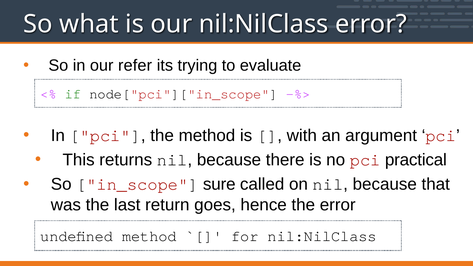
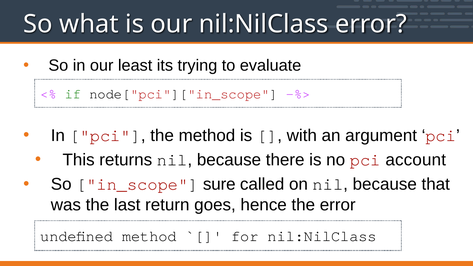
refer: refer -> least (135, 66)
practical: practical -> account (416, 160)
